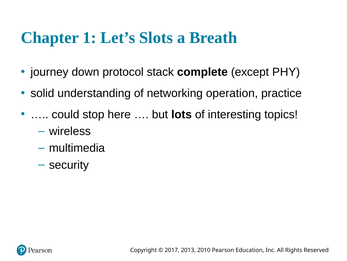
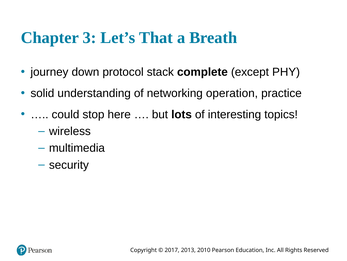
1: 1 -> 3 (90, 38)
Slots: Slots -> That (156, 38)
